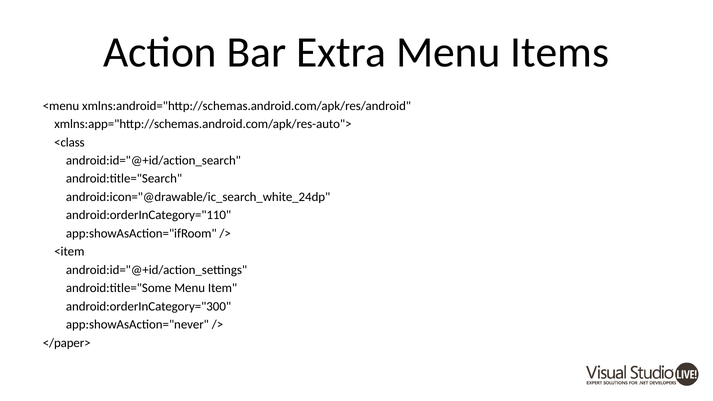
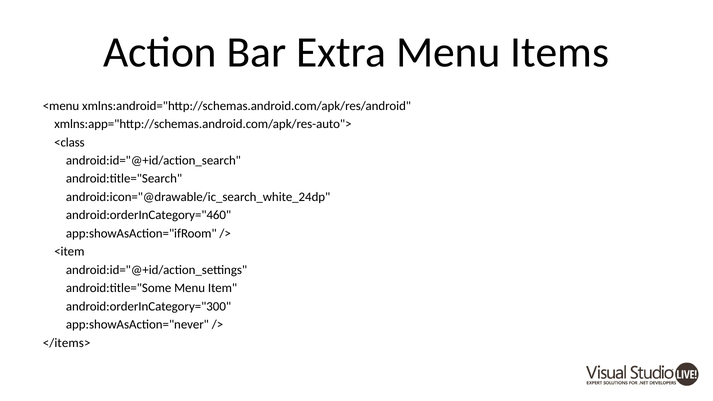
android:orderInCategory="110: android:orderInCategory="110 -> android:orderInCategory="460 (149, 215)
</paper>: </paper> -> </items> (67, 343)
